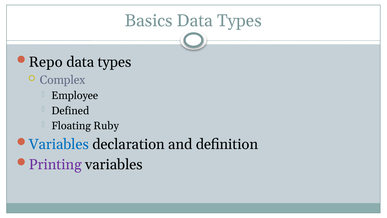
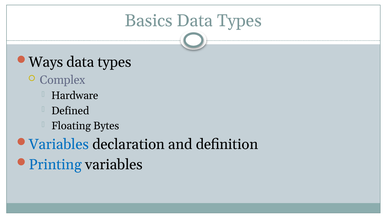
Repo: Repo -> Ways (46, 62)
Employee: Employee -> Hardware (75, 96)
Ruby: Ruby -> Bytes (106, 126)
Printing colour: purple -> blue (55, 164)
